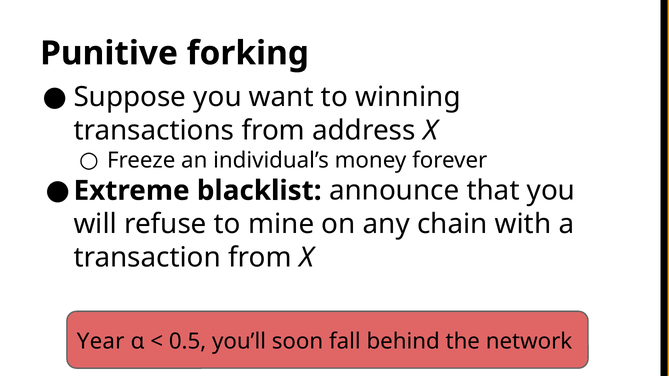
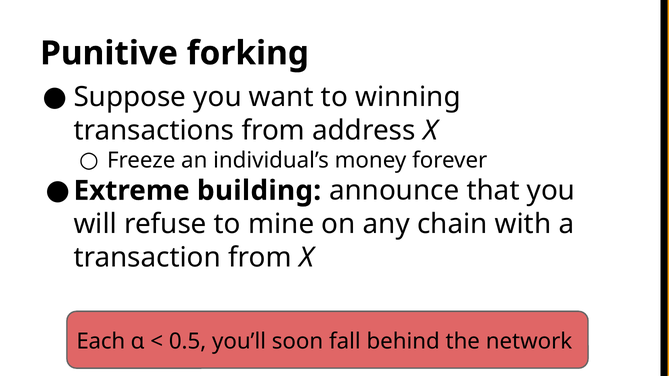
blacklist: blacklist -> building (259, 191)
Year: Year -> Each (101, 342)
